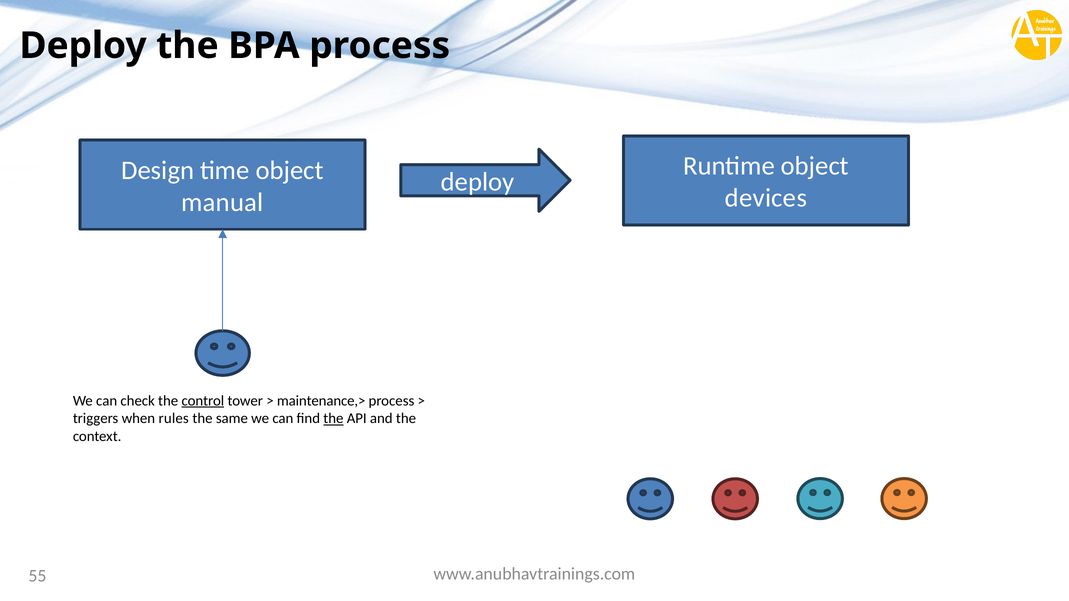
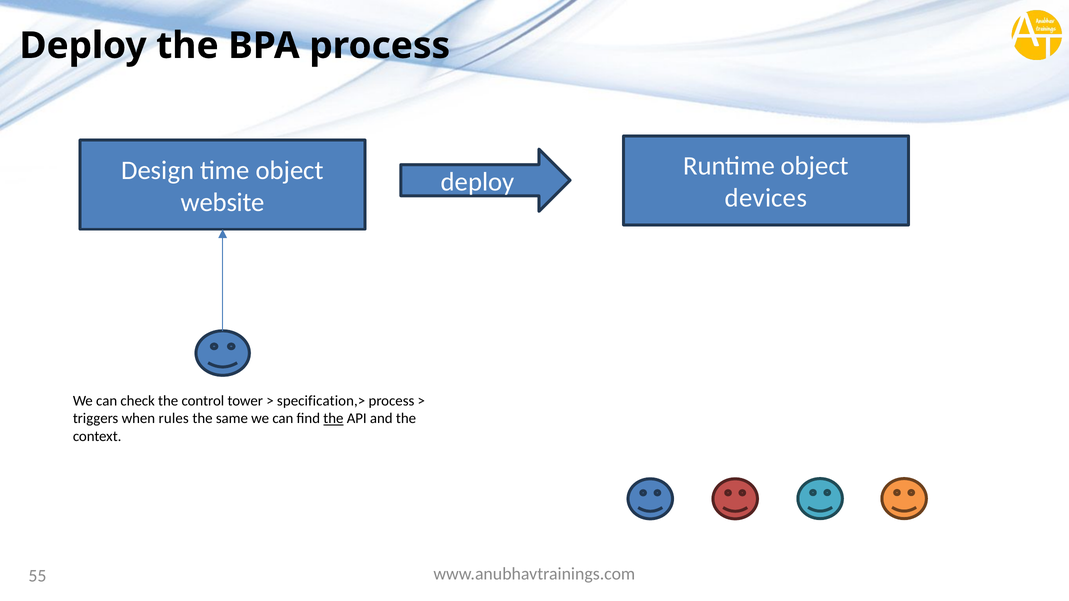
manual: manual -> website (223, 203)
control underline: present -> none (203, 401)
maintenance,>: maintenance,> -> specification,> (321, 401)
